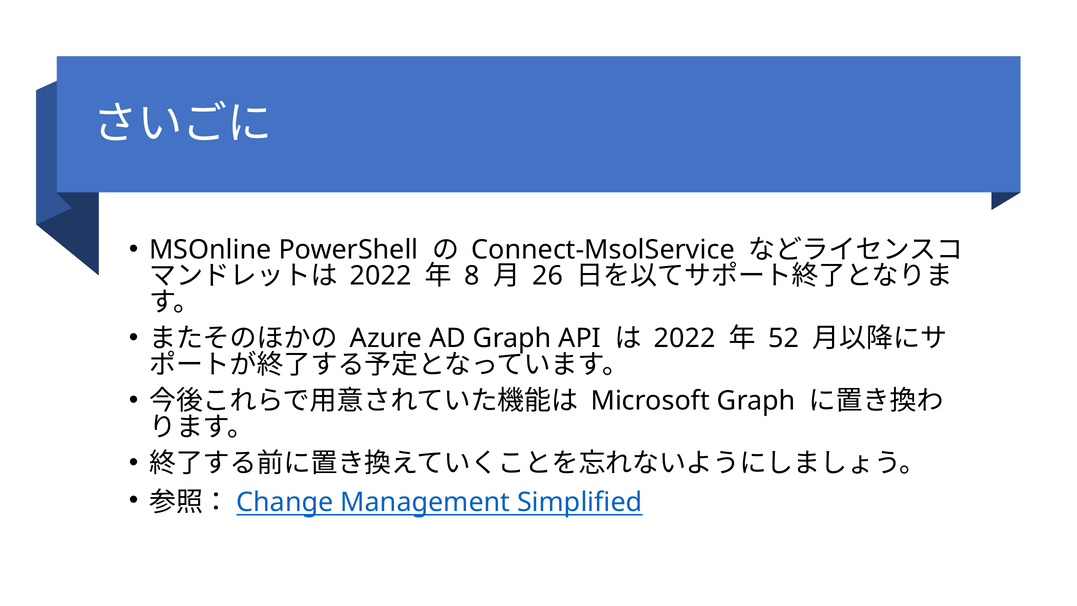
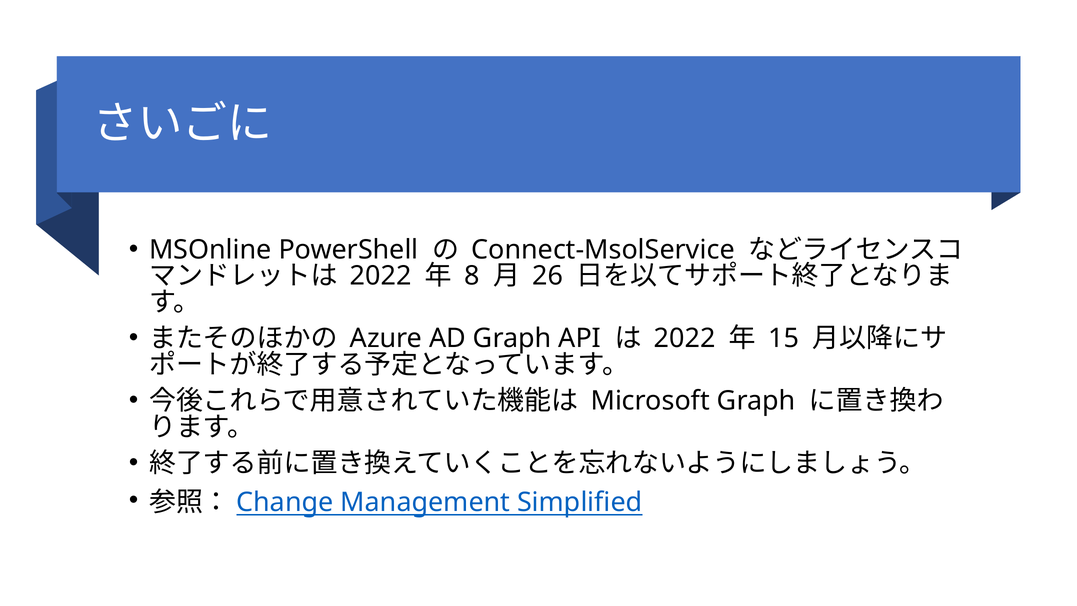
52: 52 -> 15 (784, 338)
